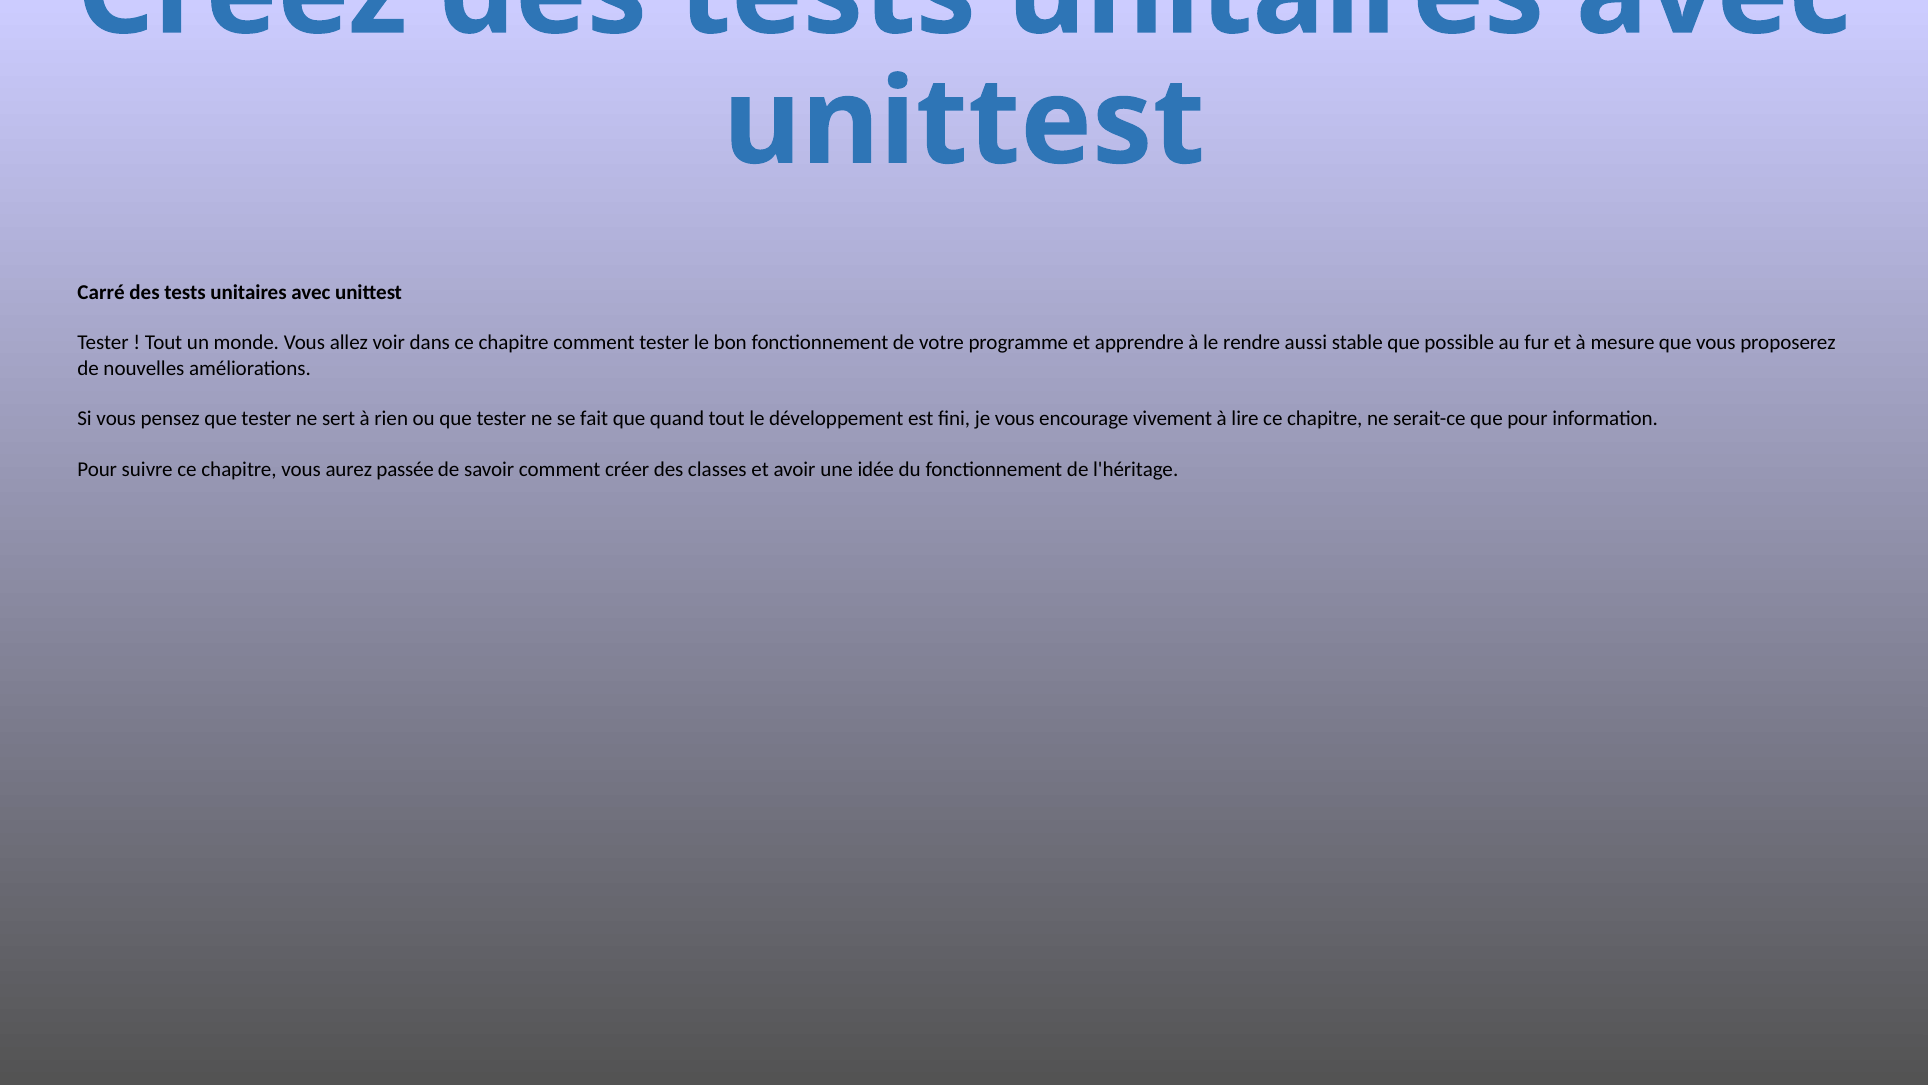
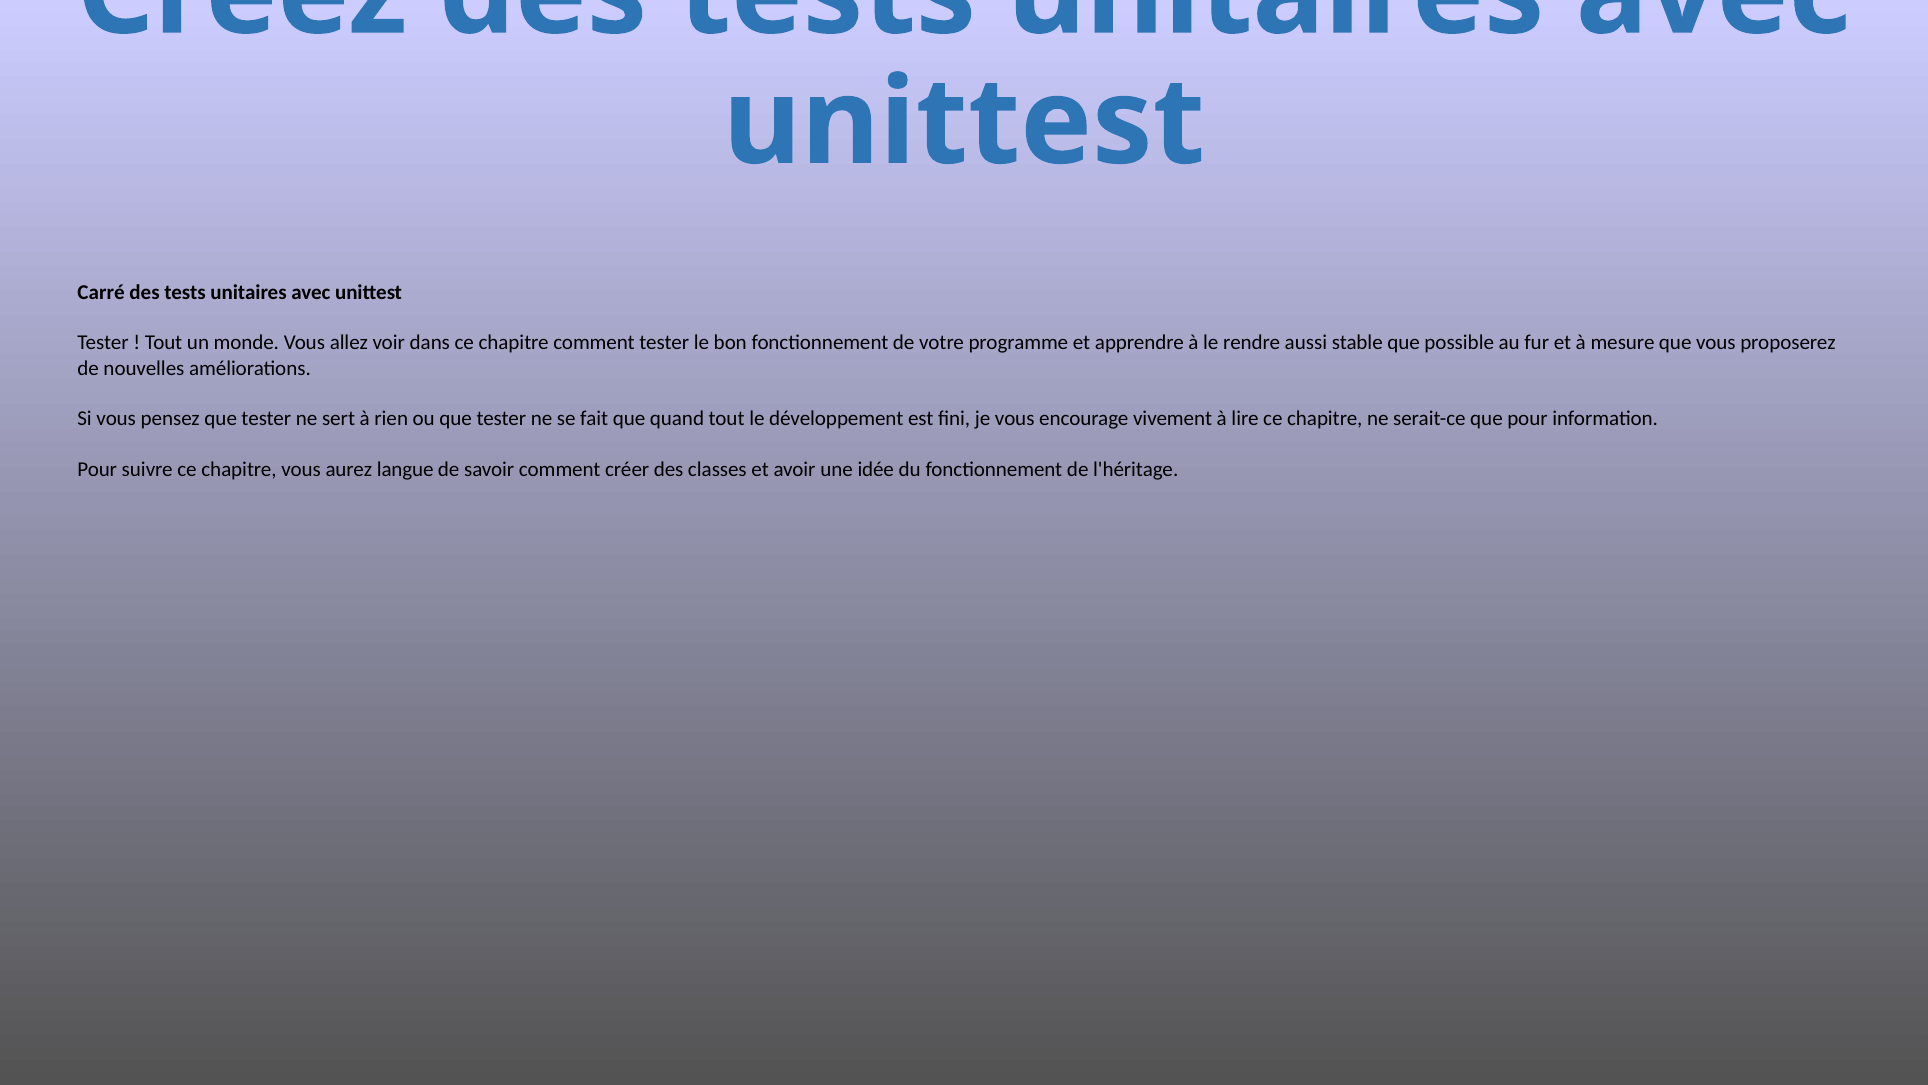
passée: passée -> langue (405, 469)
